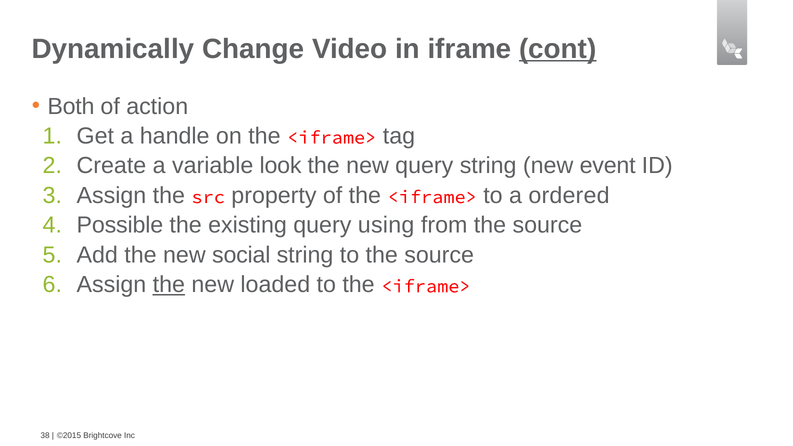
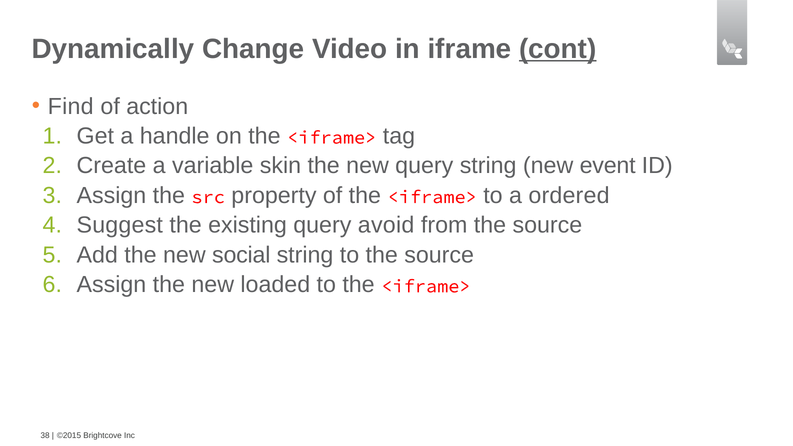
Both: Both -> Find (71, 107)
look: look -> skin (280, 166)
Possible: Possible -> Suggest (120, 225)
using: using -> avoid (386, 225)
the underline: present -> none (169, 285)
